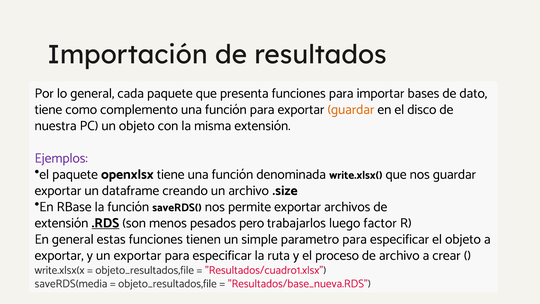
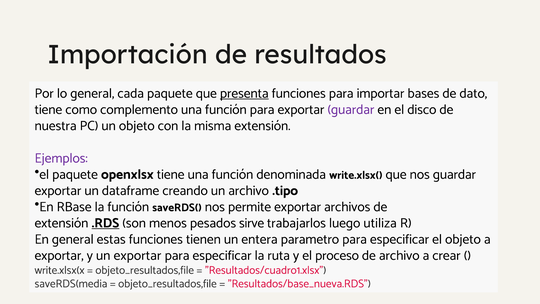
presenta underline: none -> present (244, 93)
guardar colour: orange -> purple (351, 109)
.size: .size -> .tipo (285, 190)
pero: pero -> sirve (252, 223)
factor: factor -> utiliza (380, 223)
simple: simple -> entera (259, 239)
